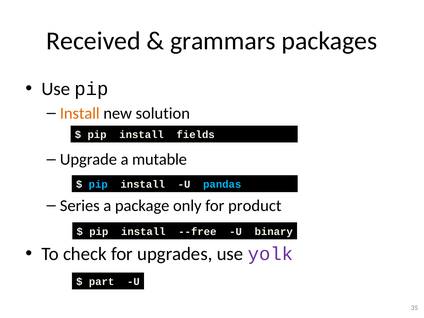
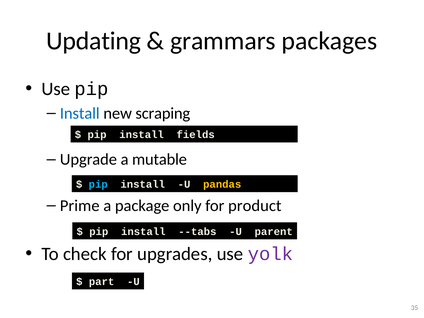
Received: Received -> Updating (94, 41)
Install colour: orange -> blue (80, 113)
solution: solution -> scraping (163, 113)
pandas colour: light blue -> yellow (222, 184)
Series: Series -> Prime (80, 206)
--free: --free -> --tabs (197, 232)
binary: binary -> parent (274, 232)
